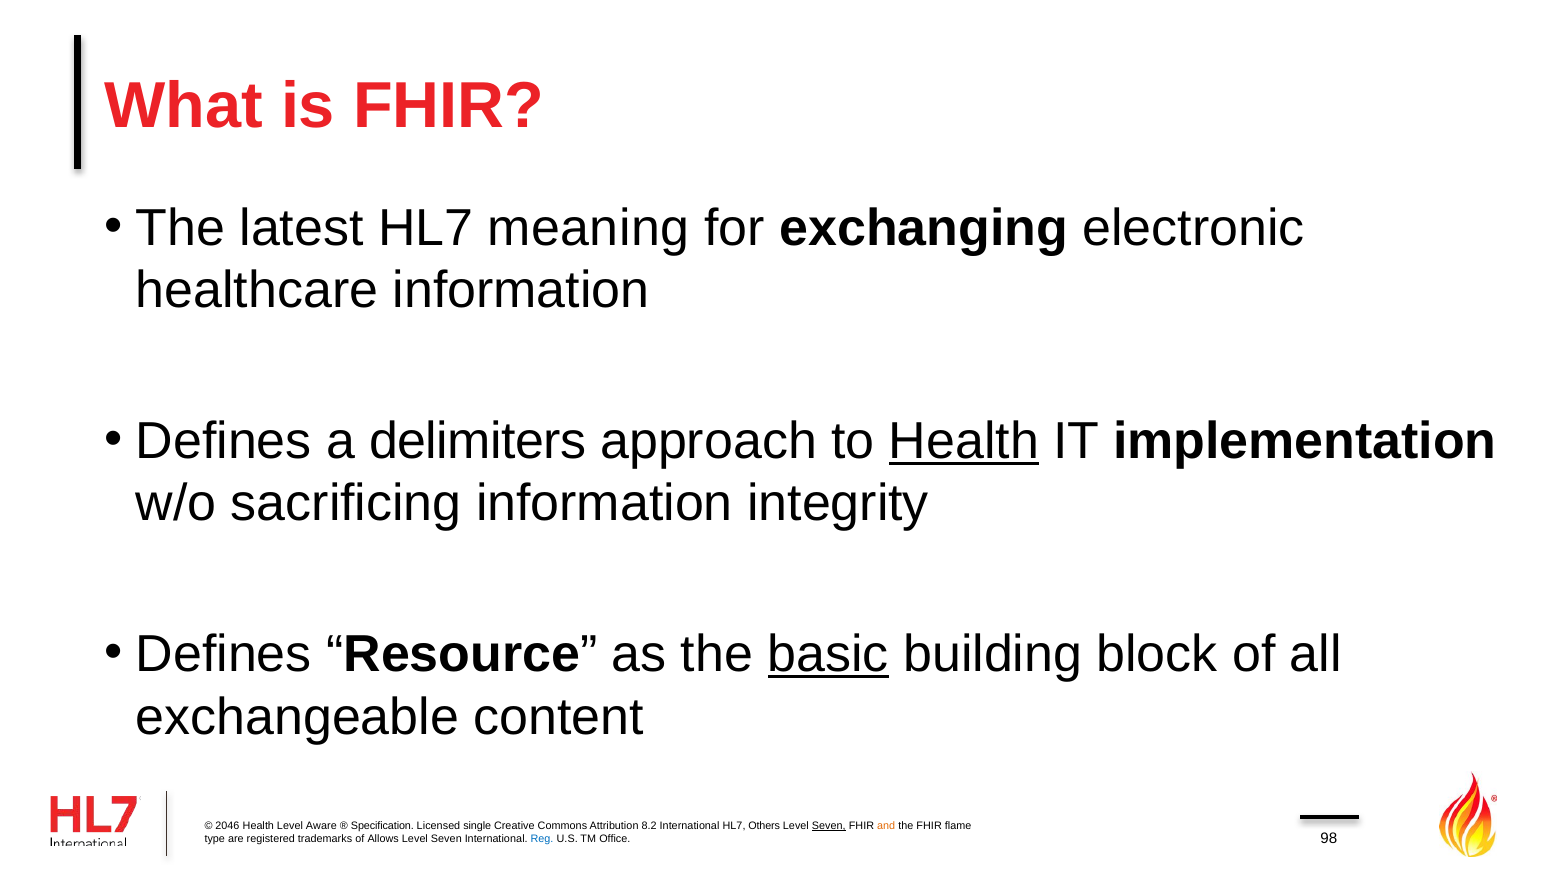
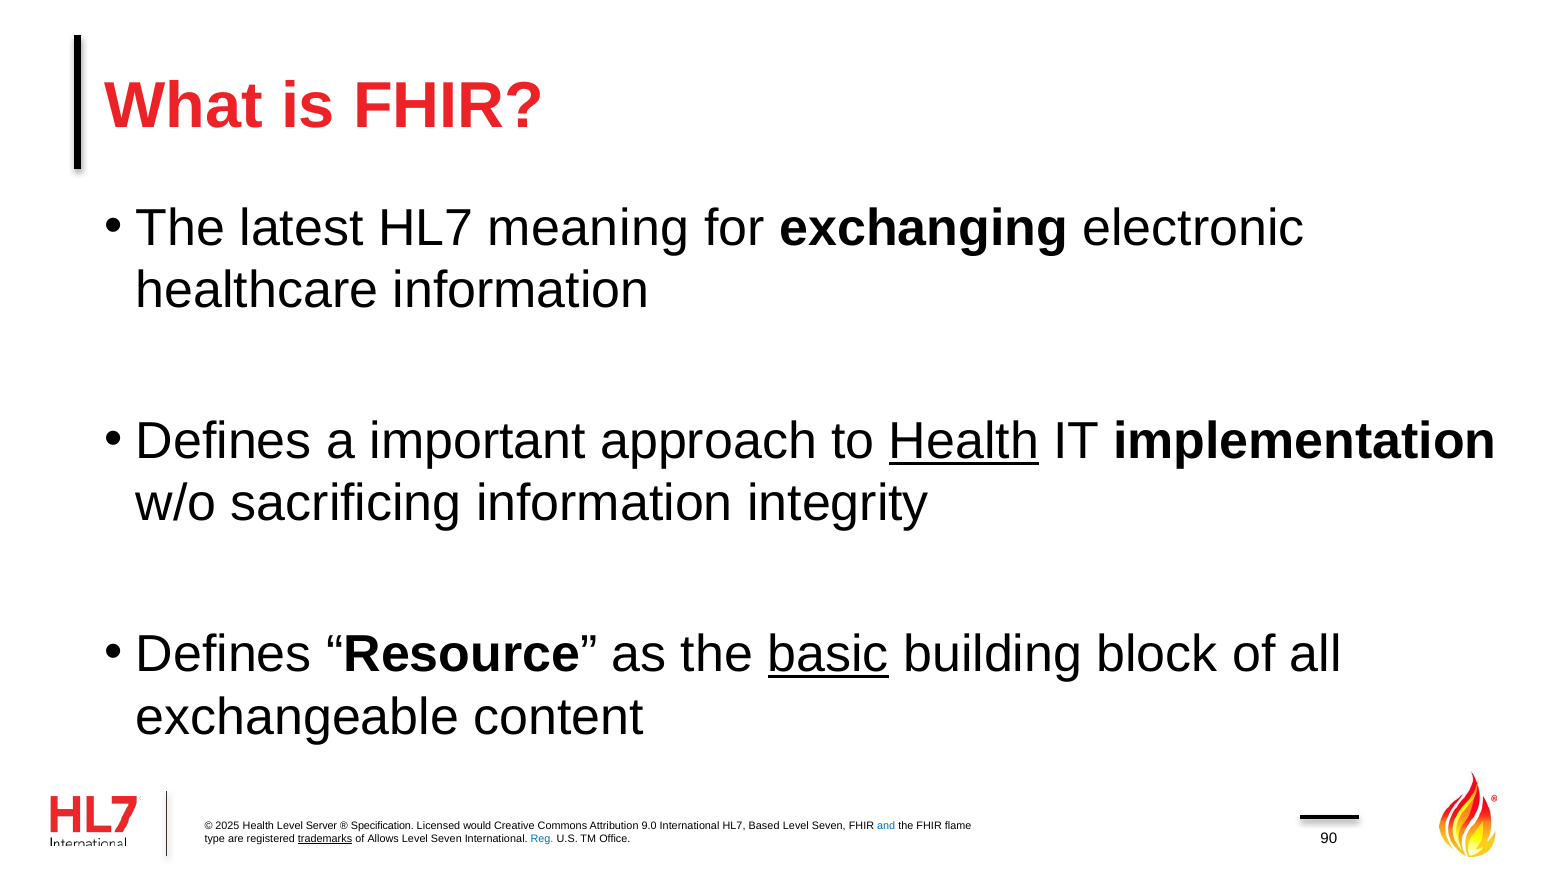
delimiters: delimiters -> important (478, 441)
2046: 2046 -> 2025 (227, 825)
Aware: Aware -> Server (321, 825)
single: single -> would (477, 825)
8.2: 8.2 -> 9.0 (649, 825)
Others: Others -> Based (764, 825)
Seven underline: present -> none (829, 825)
and colour: orange -> blue (886, 825)
trademarks underline: none -> present (325, 838)
98: 98 -> 90 (1329, 838)
